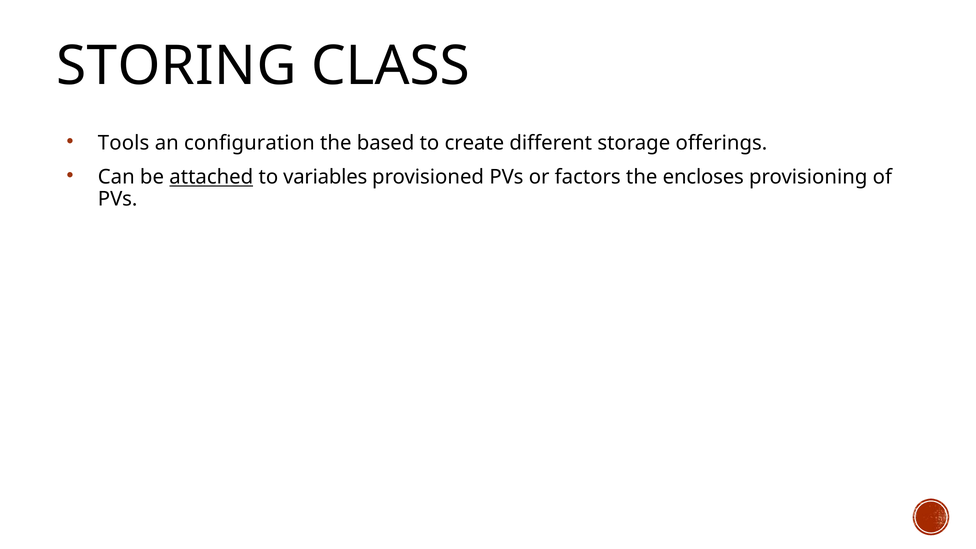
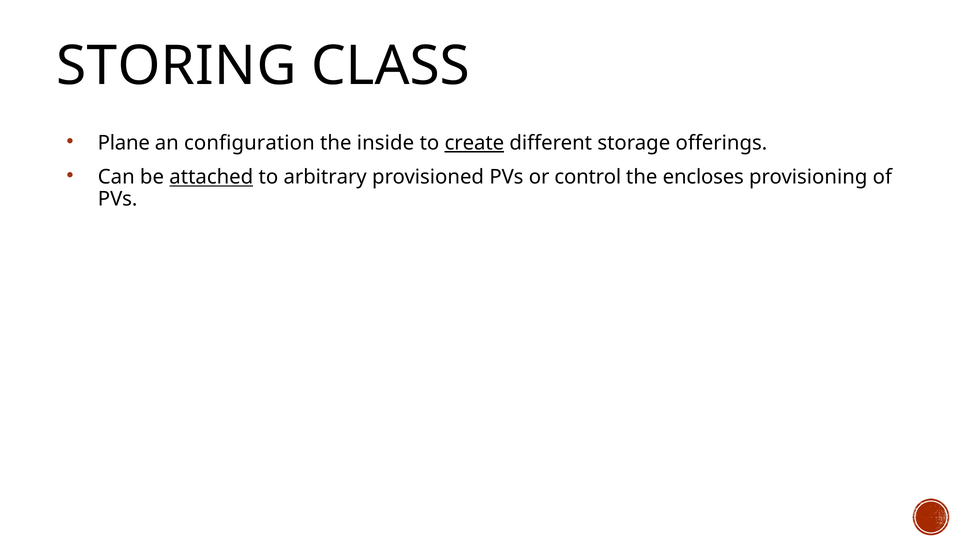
Tools: Tools -> Plane (124, 143)
based: based -> inside (385, 143)
create underline: none -> present (474, 143)
variables: variables -> arbitrary (325, 177)
factors: factors -> control (588, 177)
